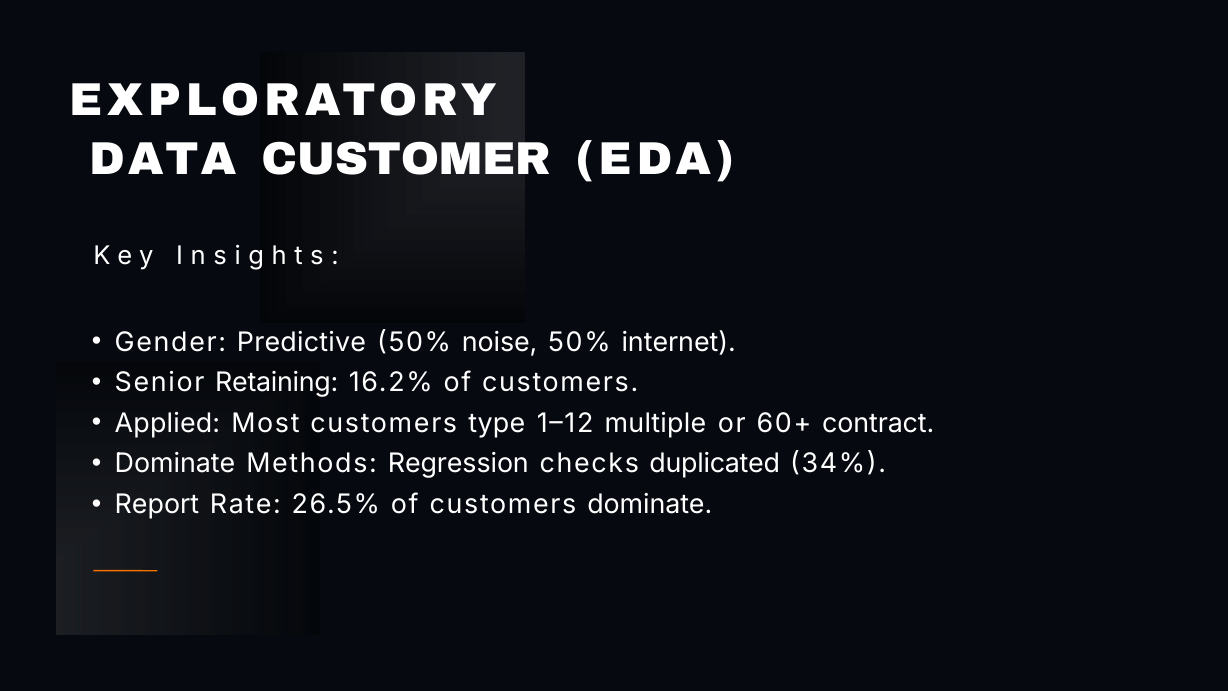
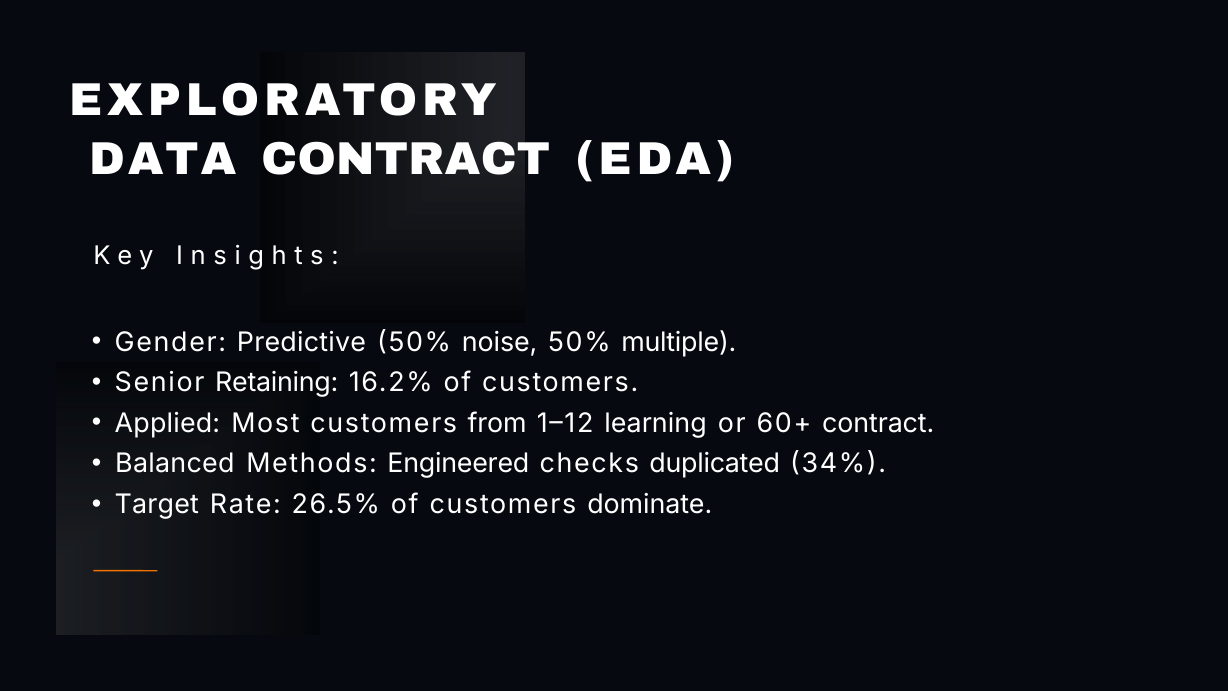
DATA CUSTOMER: CUSTOMER -> CONTRACT (406, 159)
internet: internet -> multiple (679, 342)
type: type -> from (497, 423)
multiple: multiple -> learning (656, 423)
Dominate: Dominate -> Balanced (175, 464)
Regression: Regression -> Engineered (458, 464)
Report: Report -> Target (157, 504)
